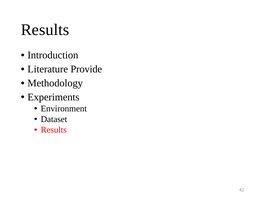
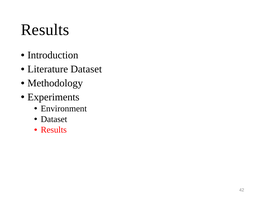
Literature Provide: Provide -> Dataset (86, 69)
